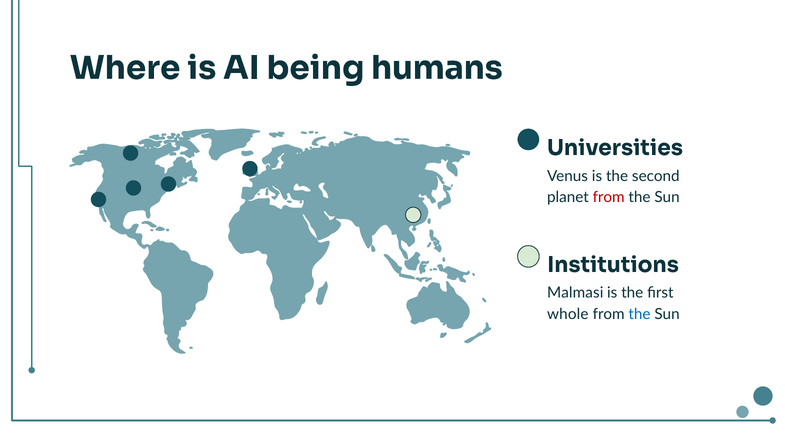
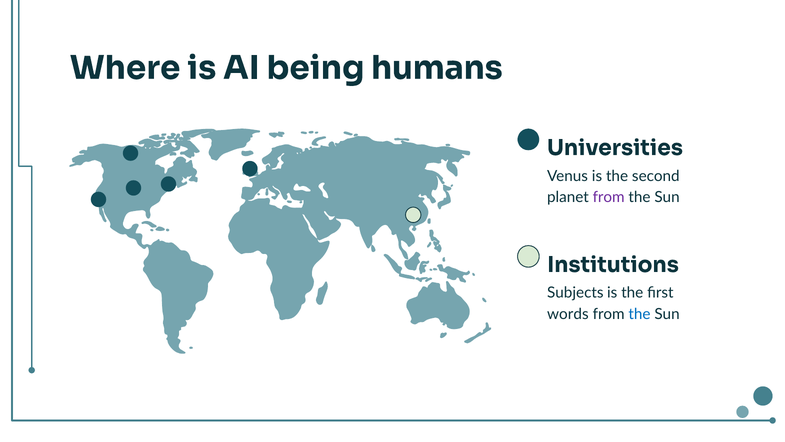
from colour: red -> purple (609, 197)
Malmasi: Malmasi -> Subjects (575, 293)
whole: whole -> words (568, 314)
